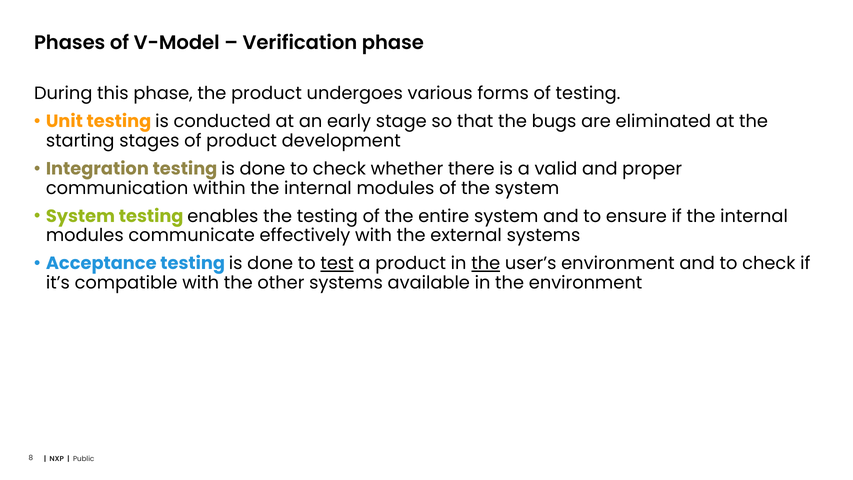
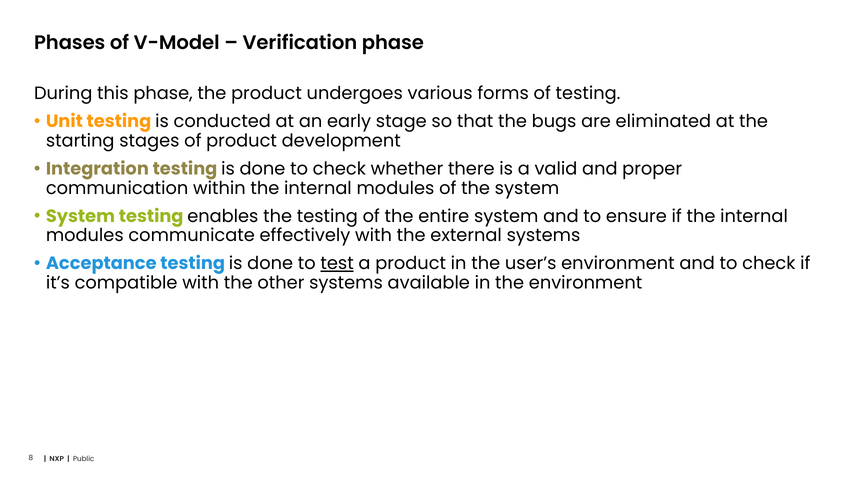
the underline: present -> none (486, 264)
